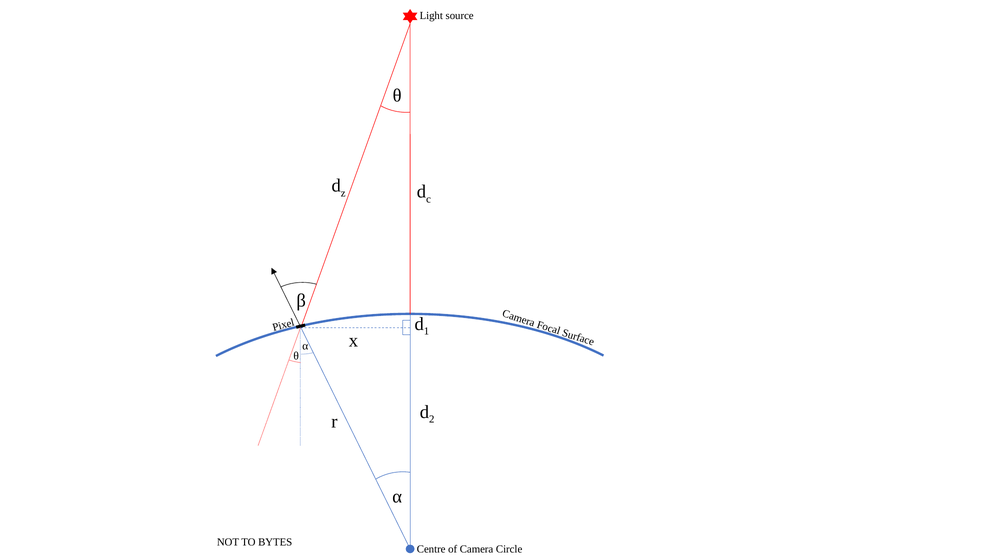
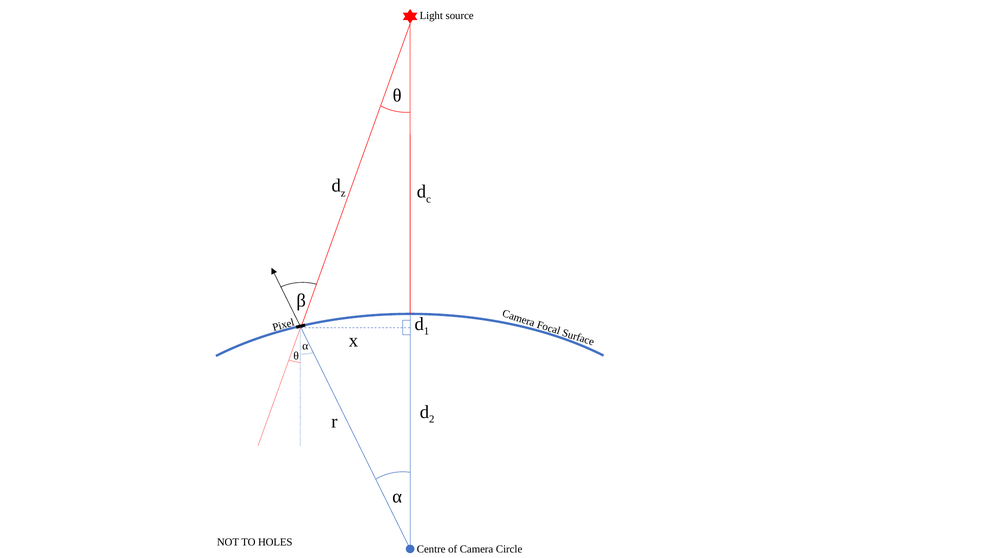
BYTES: BYTES -> HOLES (275, 541)
